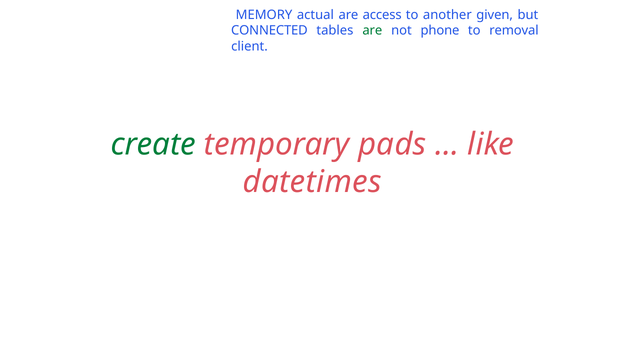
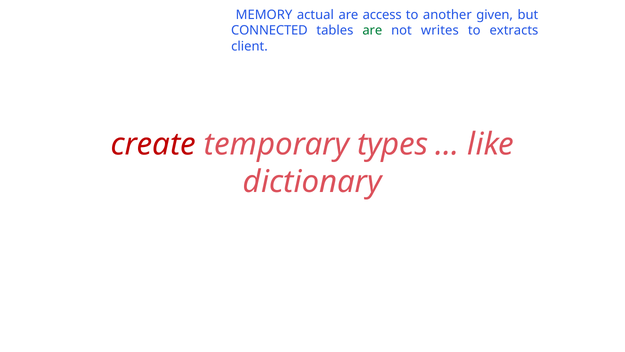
phone: phone -> writes (440, 31)
removal: removal -> extracts (514, 31)
create colour: green -> red (153, 144)
pads: pads -> types (393, 144)
datetimes: datetimes -> dictionary (312, 182)
